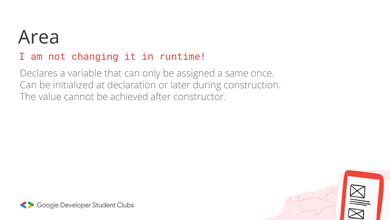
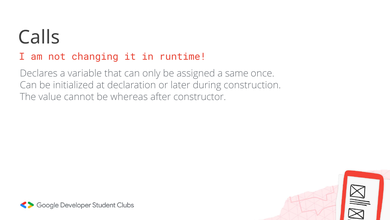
Area: Area -> Calls (39, 37)
achieved: achieved -> whereas (129, 97)
